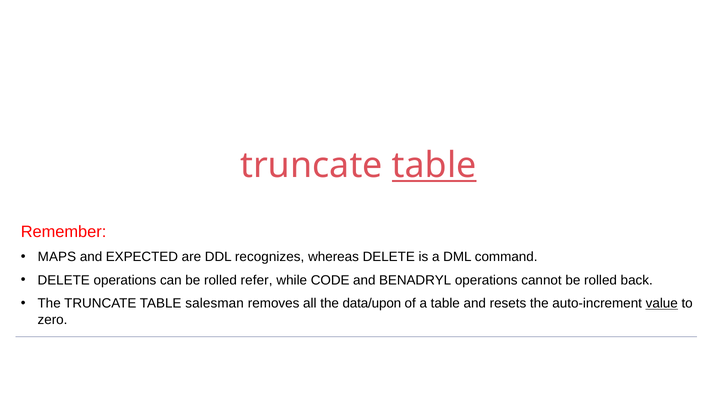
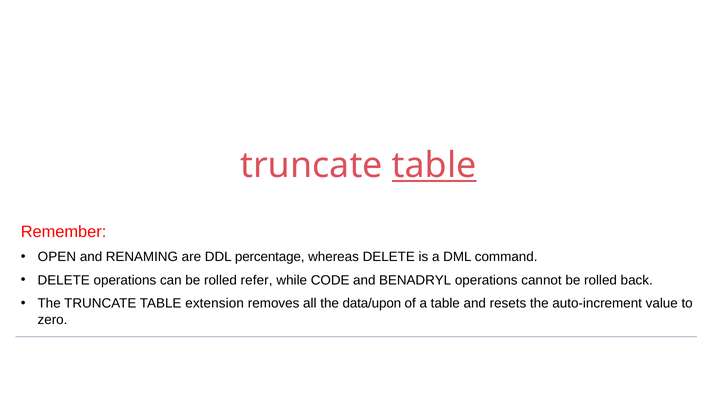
MAPS: MAPS -> OPEN (57, 257)
EXPECTED: EXPECTED -> RENAMING (142, 257)
recognizes: recognizes -> percentage (270, 257)
salesman: salesman -> extension (215, 304)
value underline: present -> none (662, 304)
